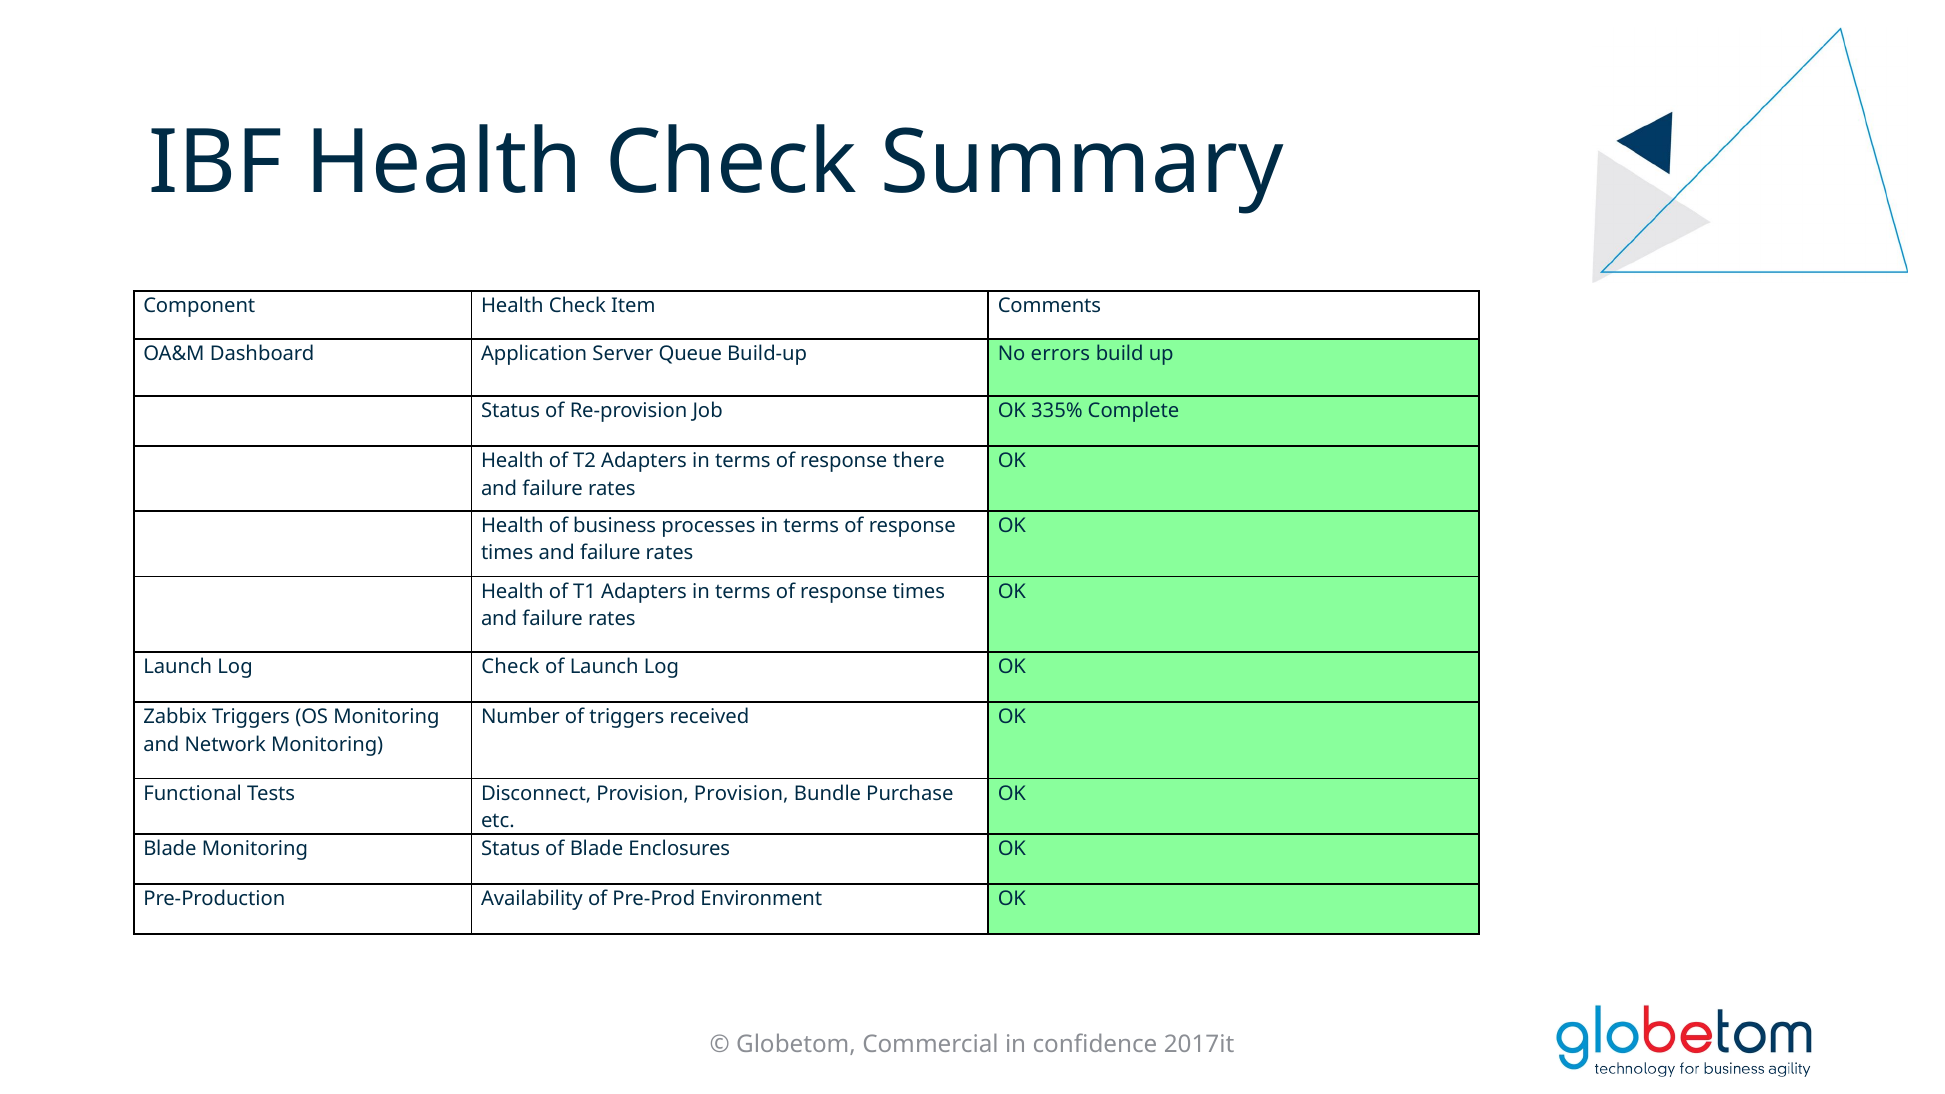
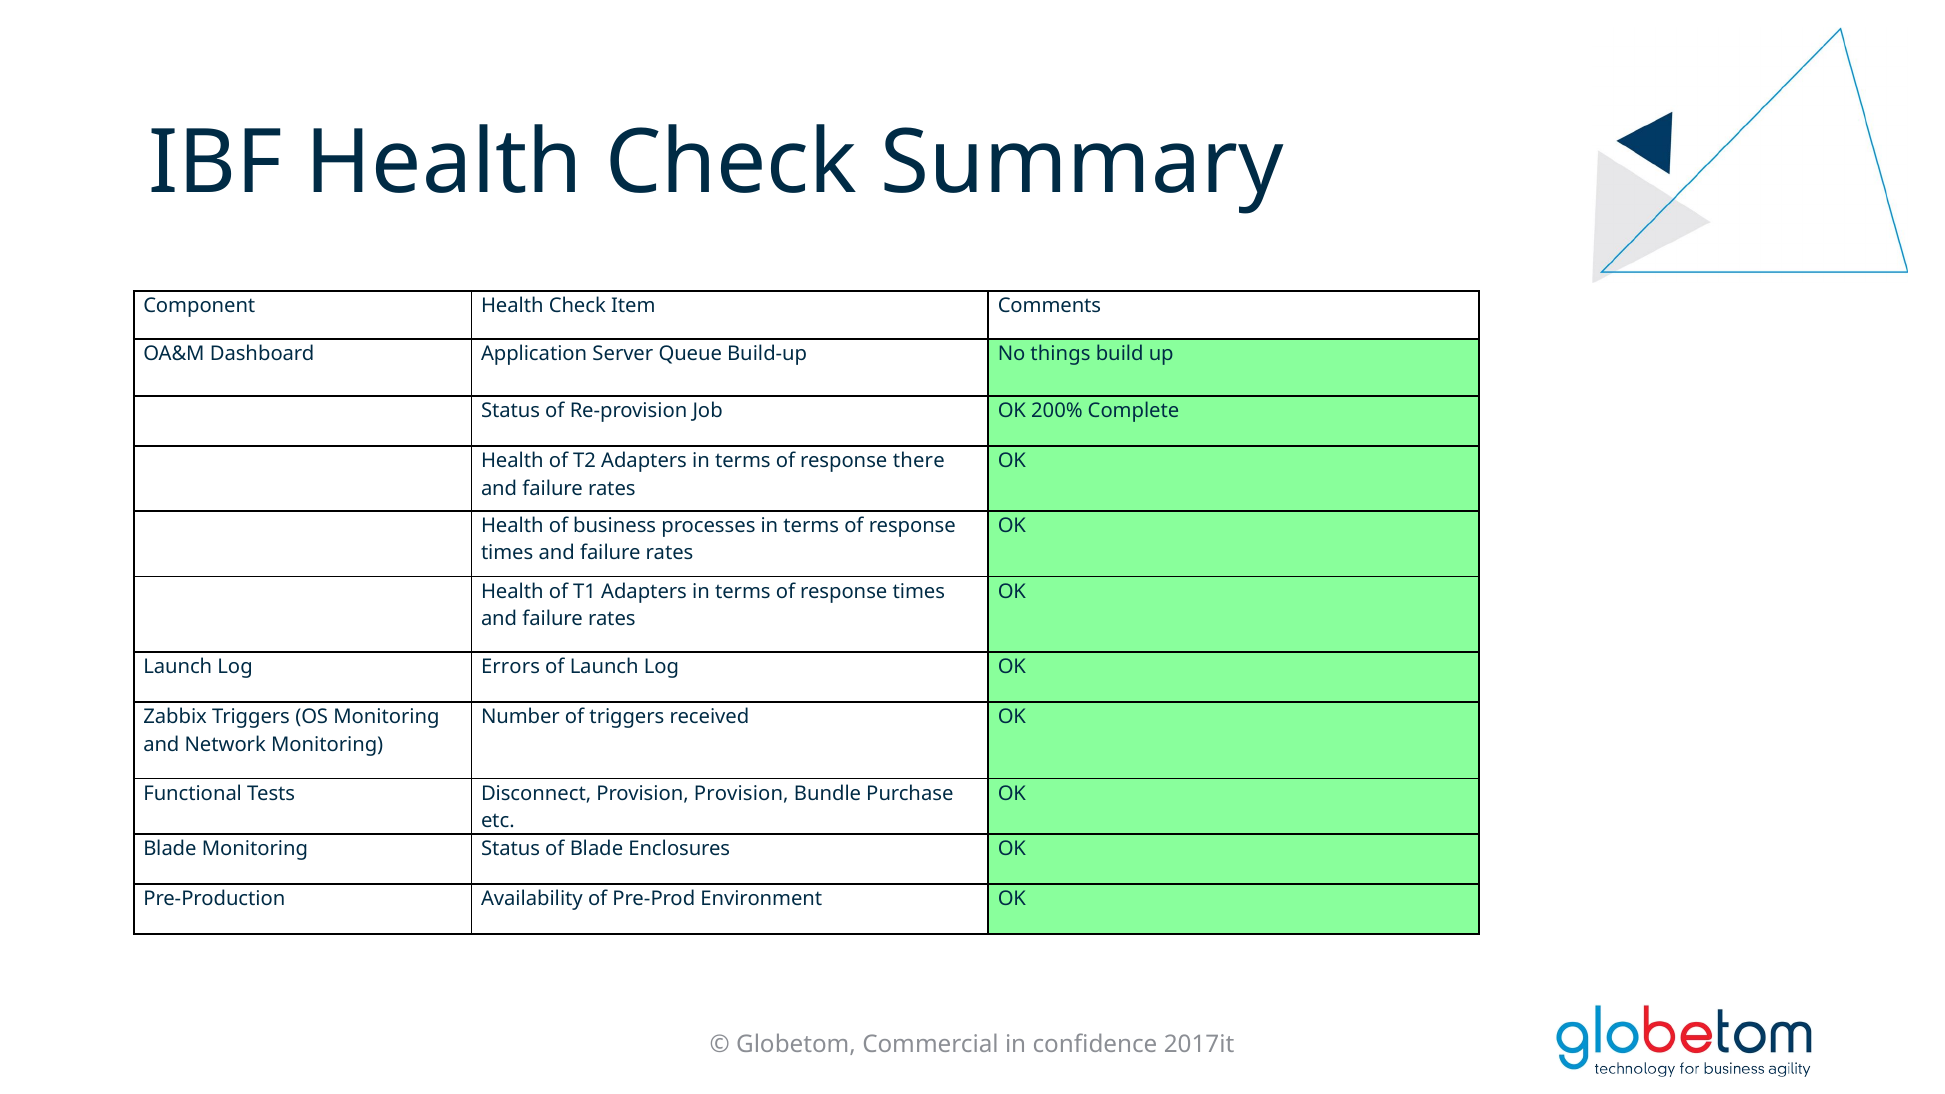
errors: errors -> things (1060, 354)
335%: 335% -> 200% (1057, 411)
Log Check: Check -> Errors (511, 667)
